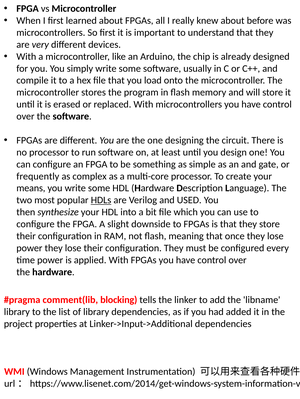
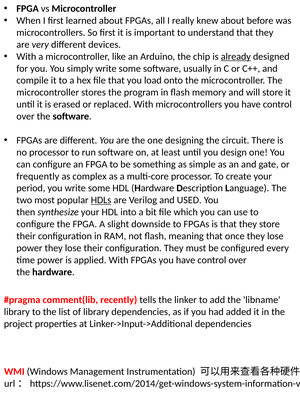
already underline: none -> present (236, 57)
means: means -> period (31, 189)
blocking: blocking -> recently (119, 301)
